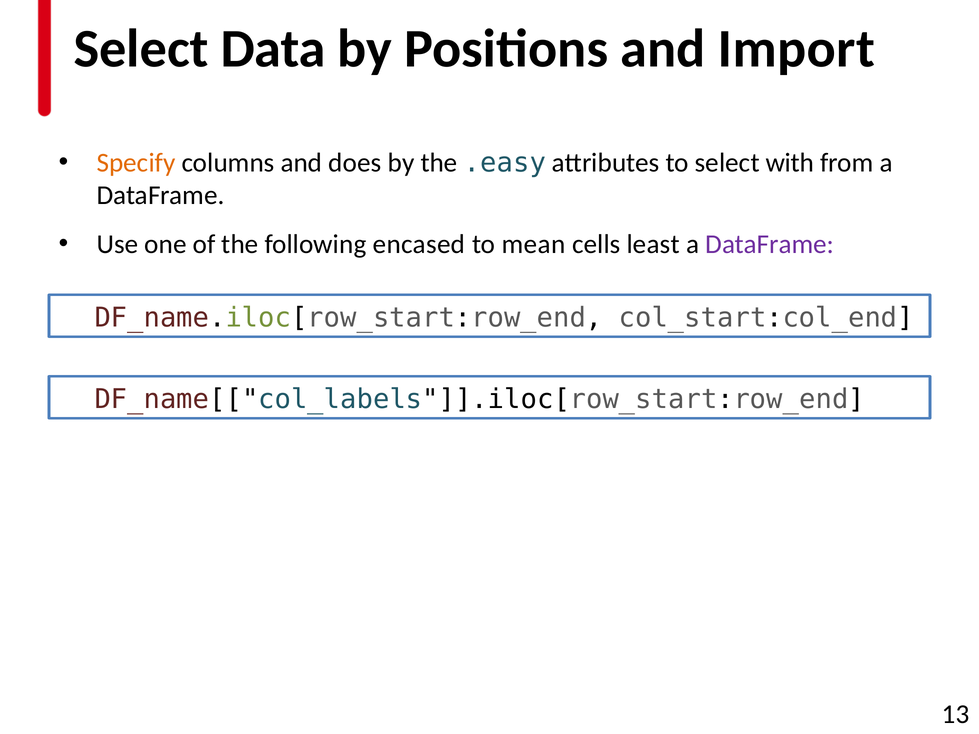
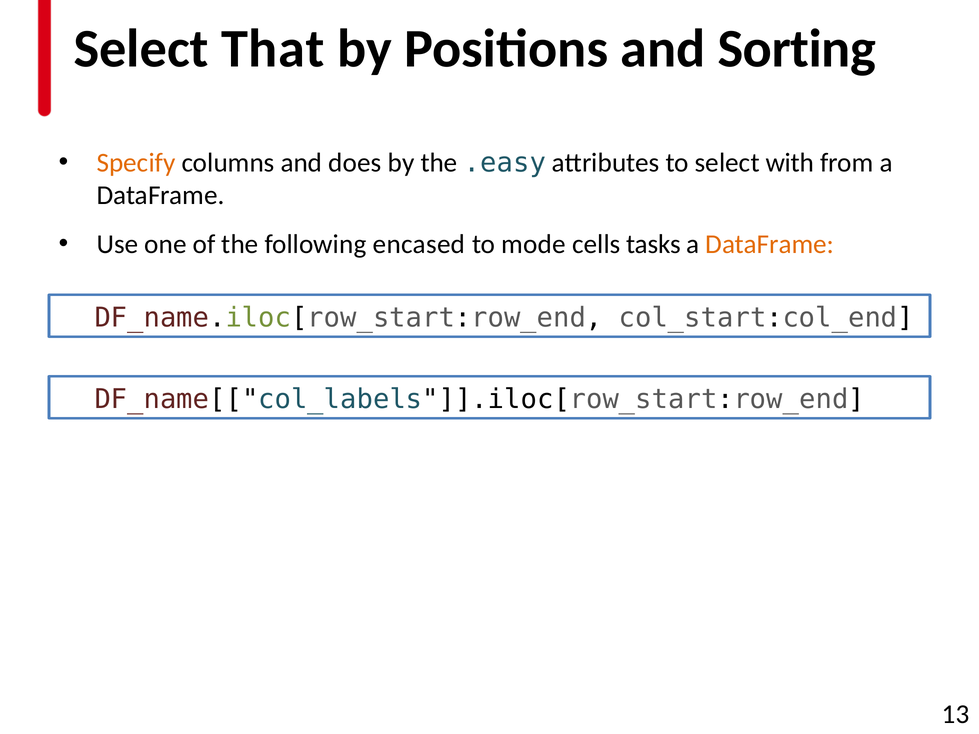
Data: Data -> That (273, 49)
Import: Import -> Sorting (797, 49)
mean: mean -> mode (534, 244)
least: least -> tasks (653, 244)
DataFrame colour: purple -> orange (770, 244)
